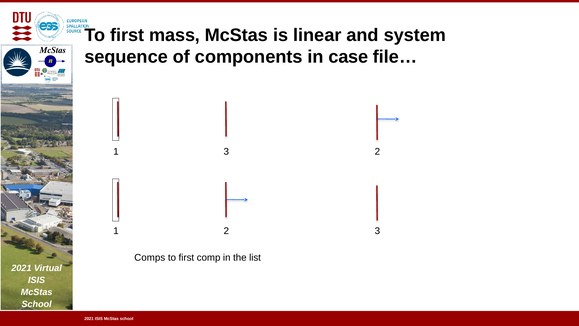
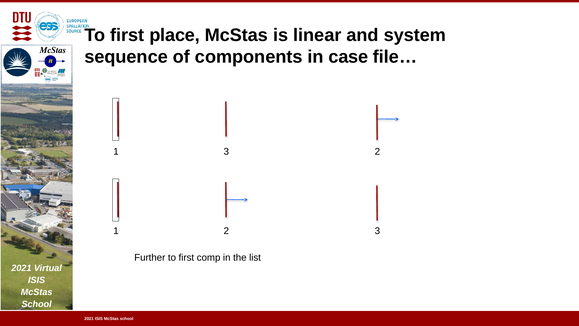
mass: mass -> place (175, 35)
Comps: Comps -> Further (150, 258)
